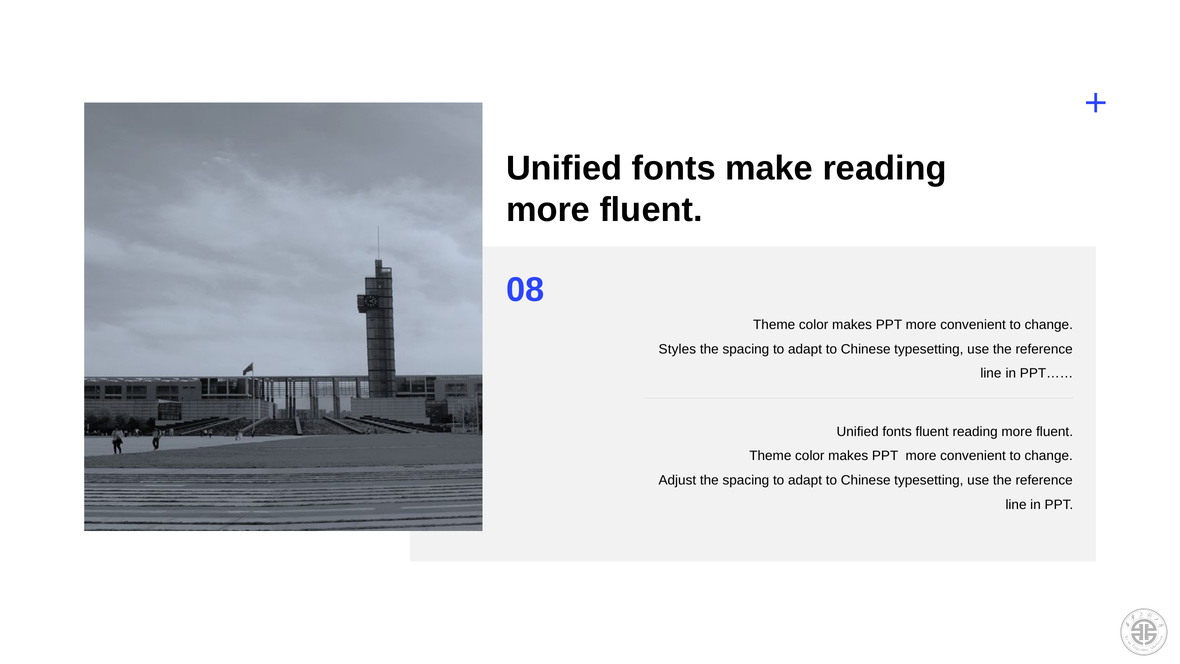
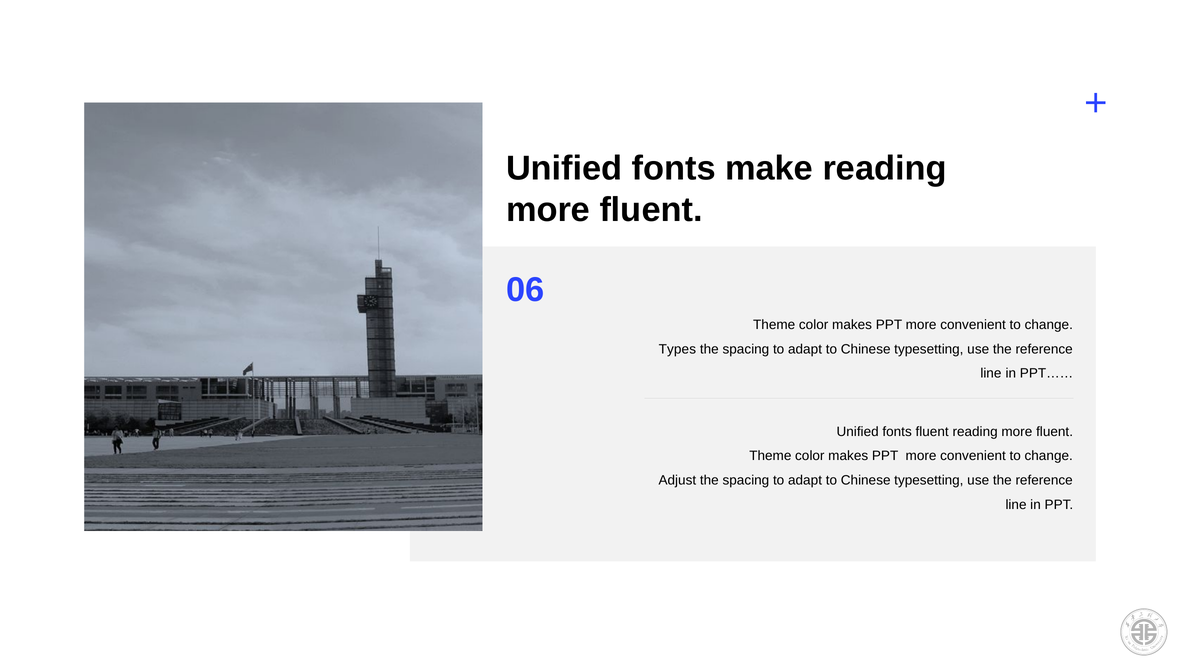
8: 8 -> 6 (535, 290)
Styles: Styles -> Types (677, 349)
